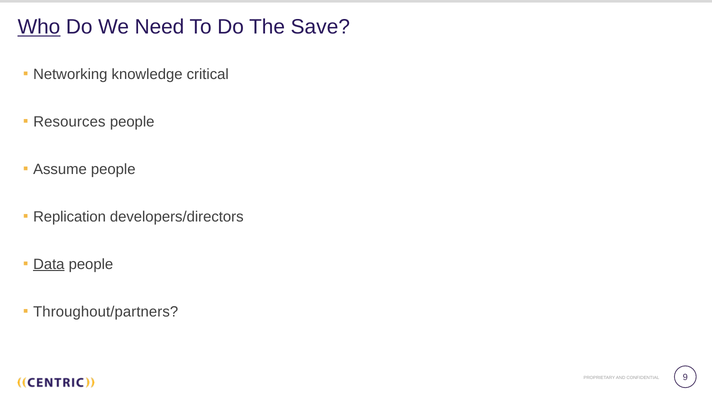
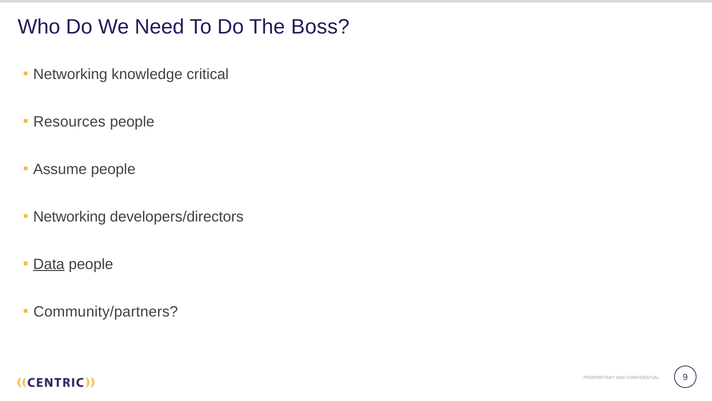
Who underline: present -> none (39, 27)
Save: Save -> Boss (320, 27)
Replication: Replication -> Networking (70, 216)
Throughout/partners: Throughout/partners -> Community/partners (106, 311)
